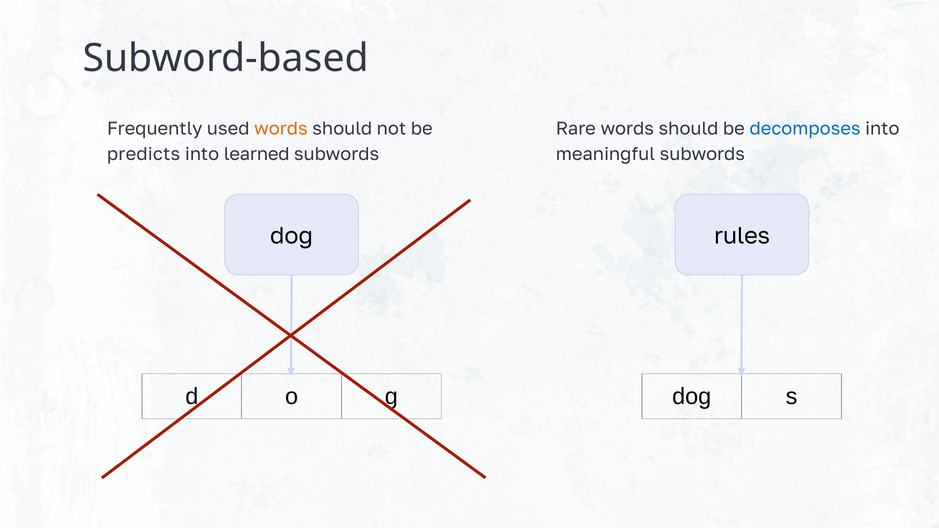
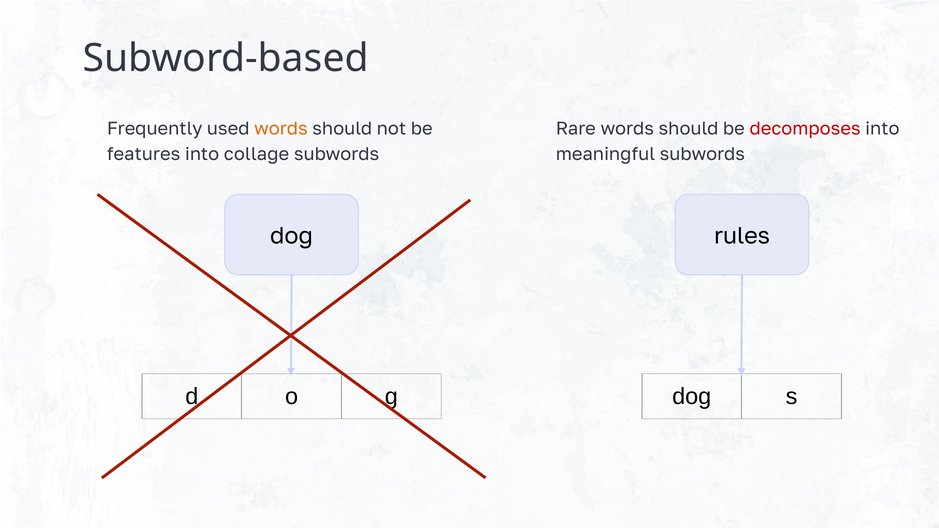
decomposes colour: blue -> red (805, 129)
predicts: predicts -> features (144, 154)
learned: learned -> collage (257, 154)
